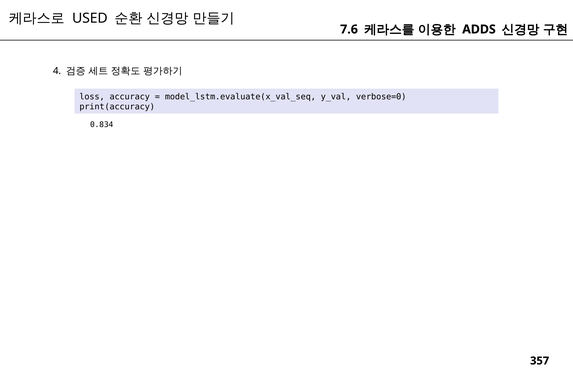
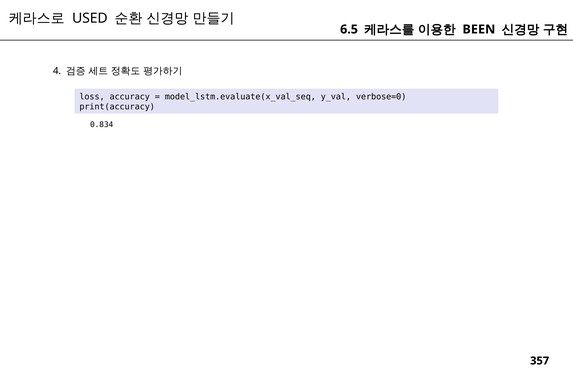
7.6: 7.6 -> 6.5 (349, 29)
ADDS: ADDS -> BEEN (479, 29)
